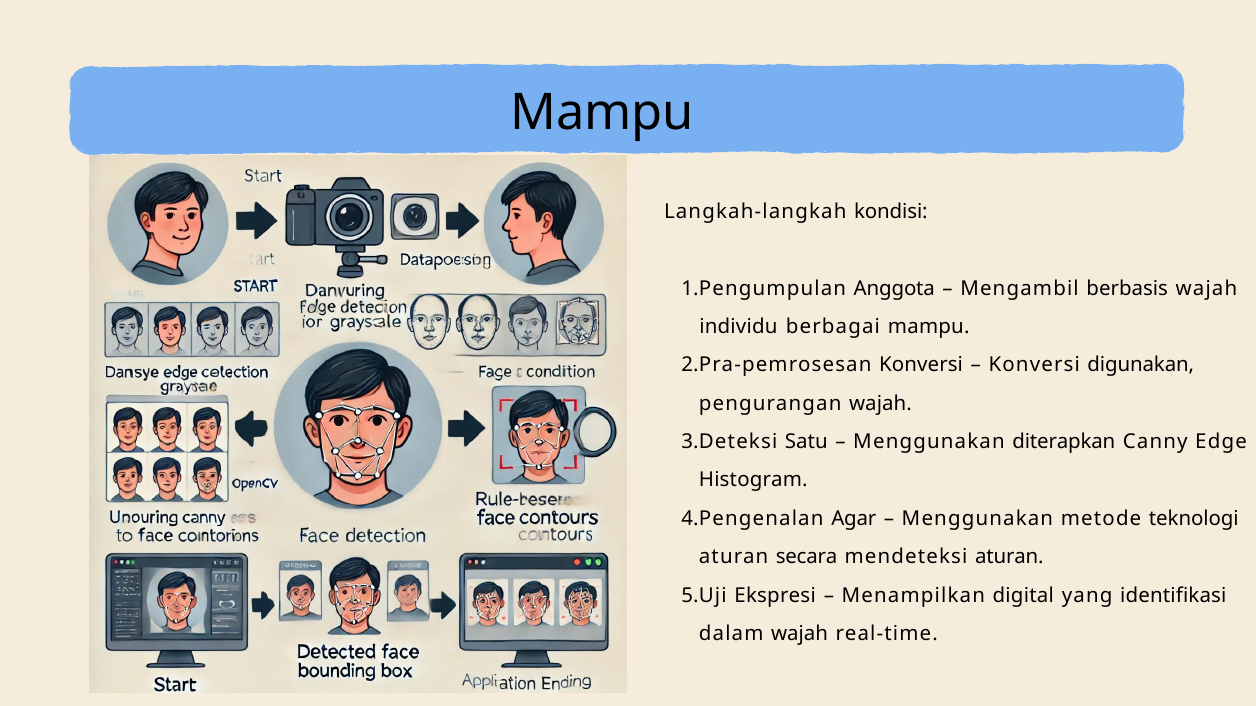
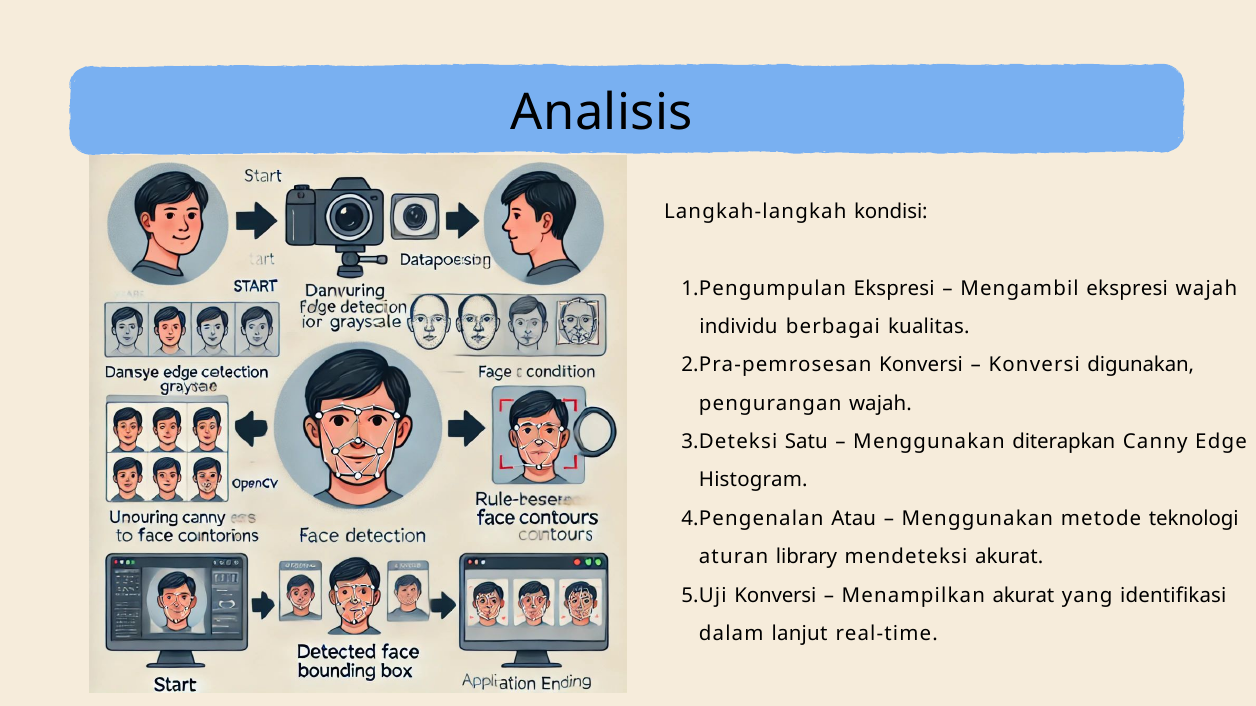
Mampu: Mampu -> Analisis (602, 113)
Anggota: Anggota -> Ekspresi (894, 289)
Mengambil berbasis: berbasis -> ekspresi (1127, 289)
berbagai mampu: mampu -> kualitas (929, 327)
Agar: Agar -> Atau (854, 519)
secara: secara -> library (807, 557)
mendeteksi aturan: aturan -> akurat (1009, 557)
Ekspresi: Ekspresi -> Konversi (775, 596)
Menampilkan digital: digital -> akurat (1023, 596)
dalam wajah: wajah -> lanjut (799, 634)
